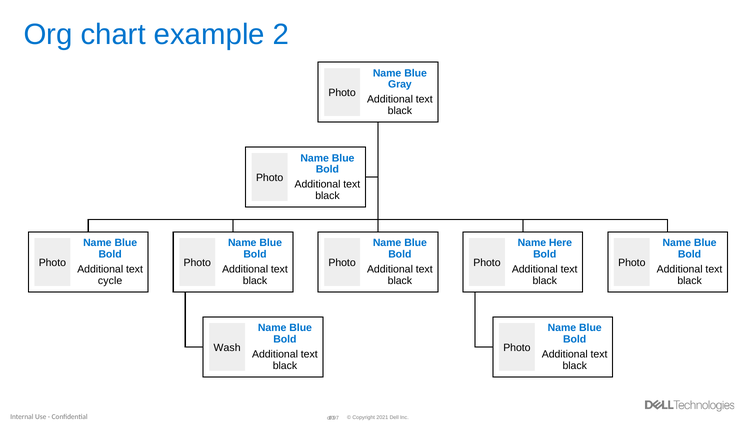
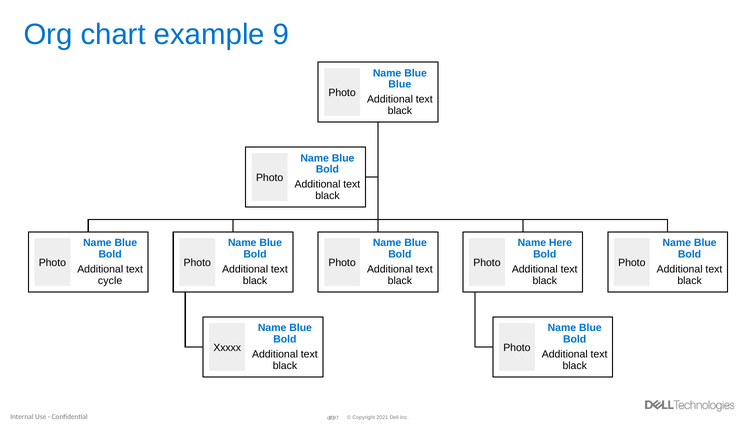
2: 2 -> 9 (281, 35)
Gray: Gray -> Blue (400, 85)
Wash: Wash -> Xxxxx (227, 348)
